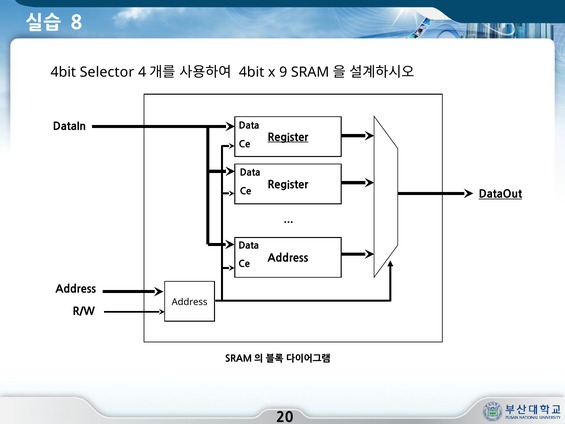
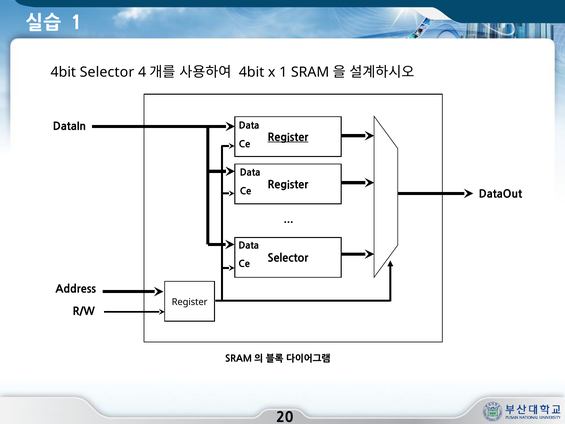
8: 8 -> 1 (77, 23)
x 9: 9 -> 1 (283, 72)
DataOut underline: present -> none (500, 194)
Address: Address -> Selector (288, 258)
Address: Address -> Register (190, 302)
